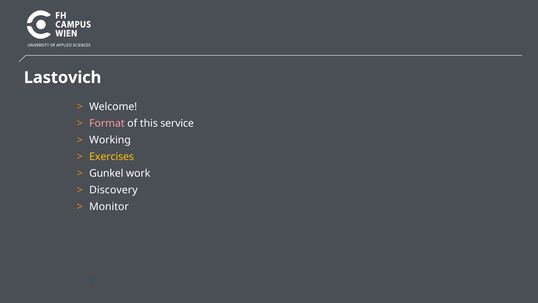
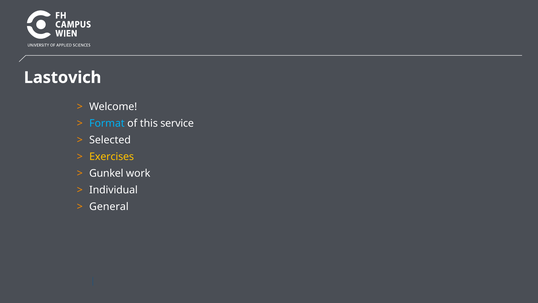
Format colour: pink -> light blue (107, 123)
Working: Working -> Selected (110, 140)
Discovery: Discovery -> Individual (113, 190)
Monitor: Monitor -> General (109, 206)
